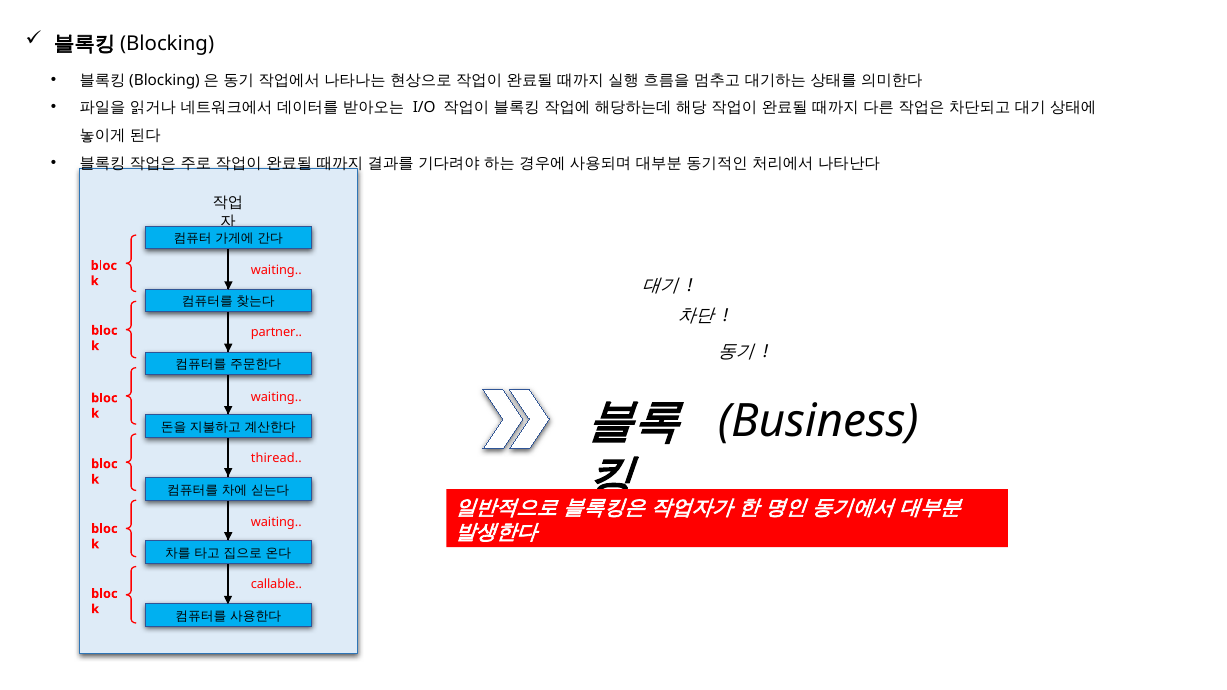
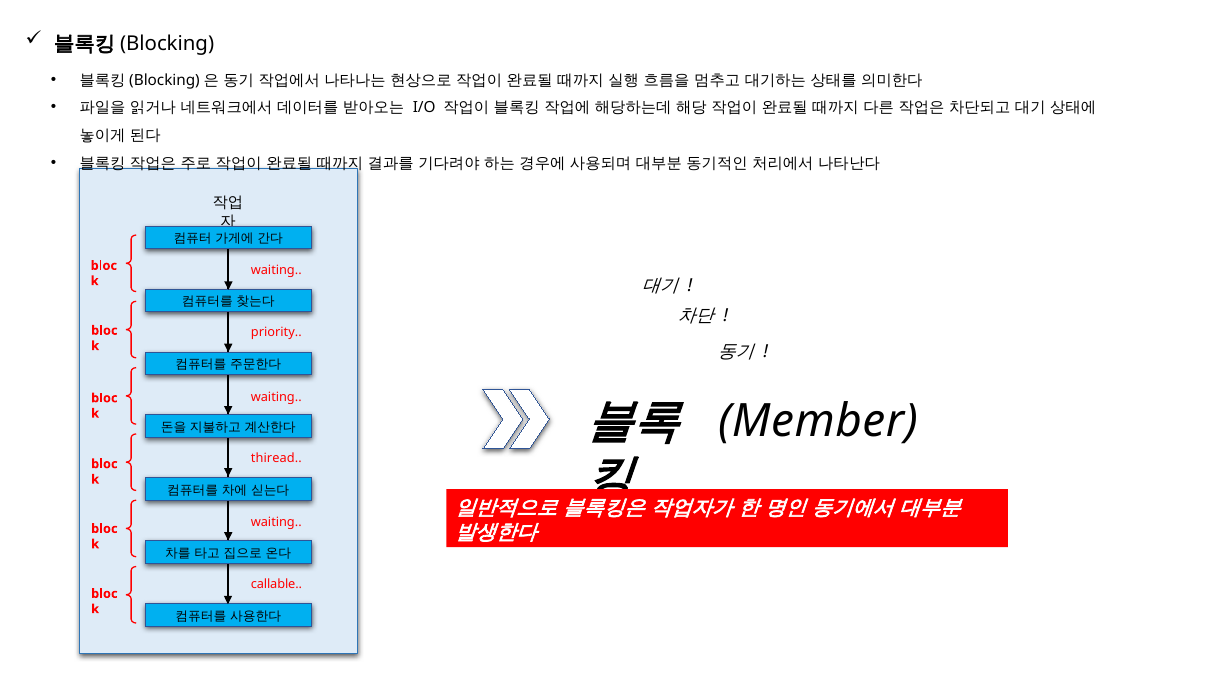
partner: partner -> priority (276, 332)
Business: Business -> Member (818, 421)
